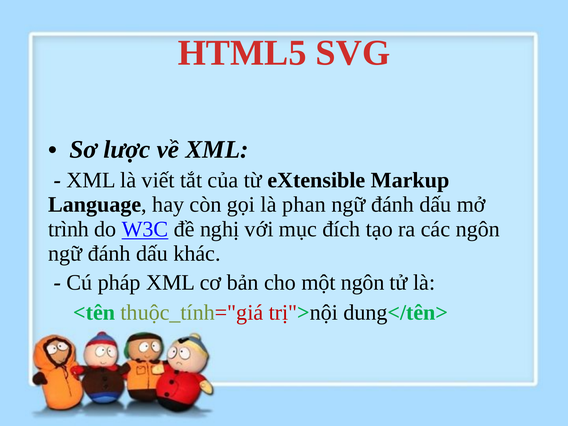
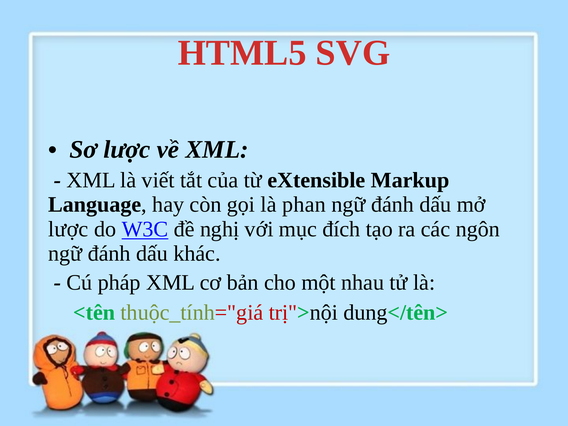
trình: trình -> lược (68, 229)
một ngôn: ngôn -> nhau (363, 282)
